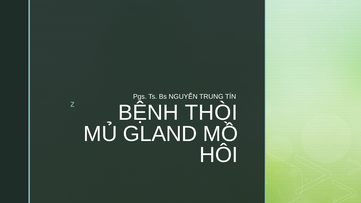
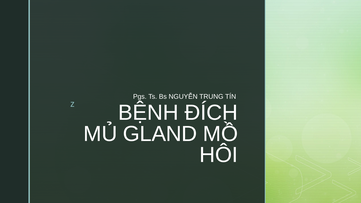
THÒI: THÒI -> ĐÍCH (211, 113)
